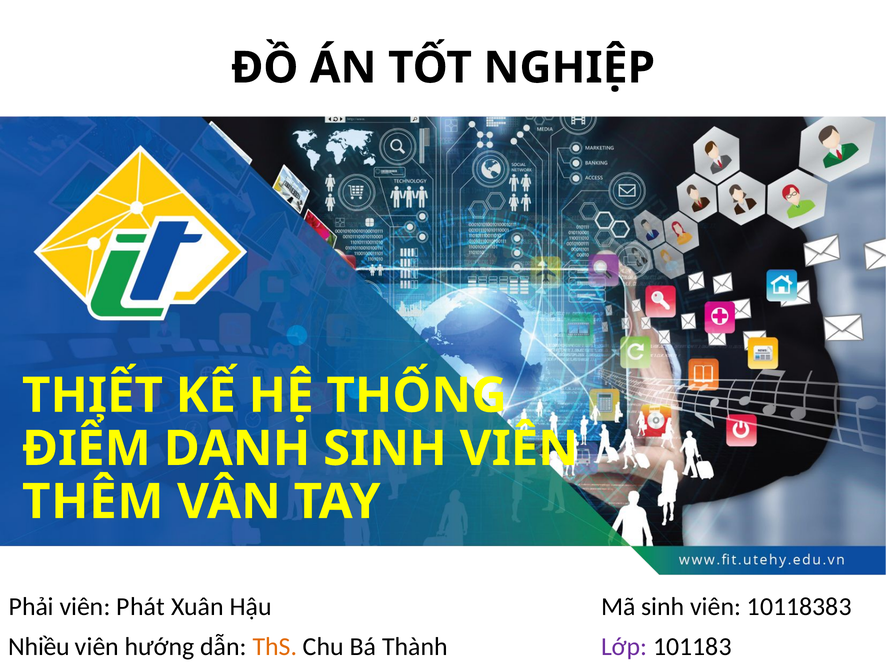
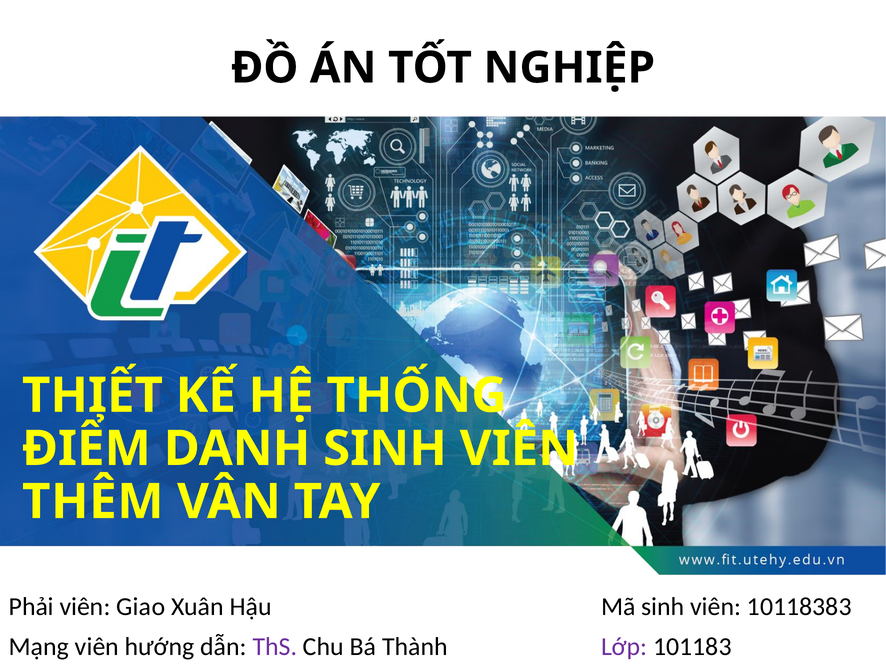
Phát: Phát -> Giao (141, 607)
Nhiều: Nhiều -> Mạng (39, 647)
ThS colour: orange -> purple (275, 647)
